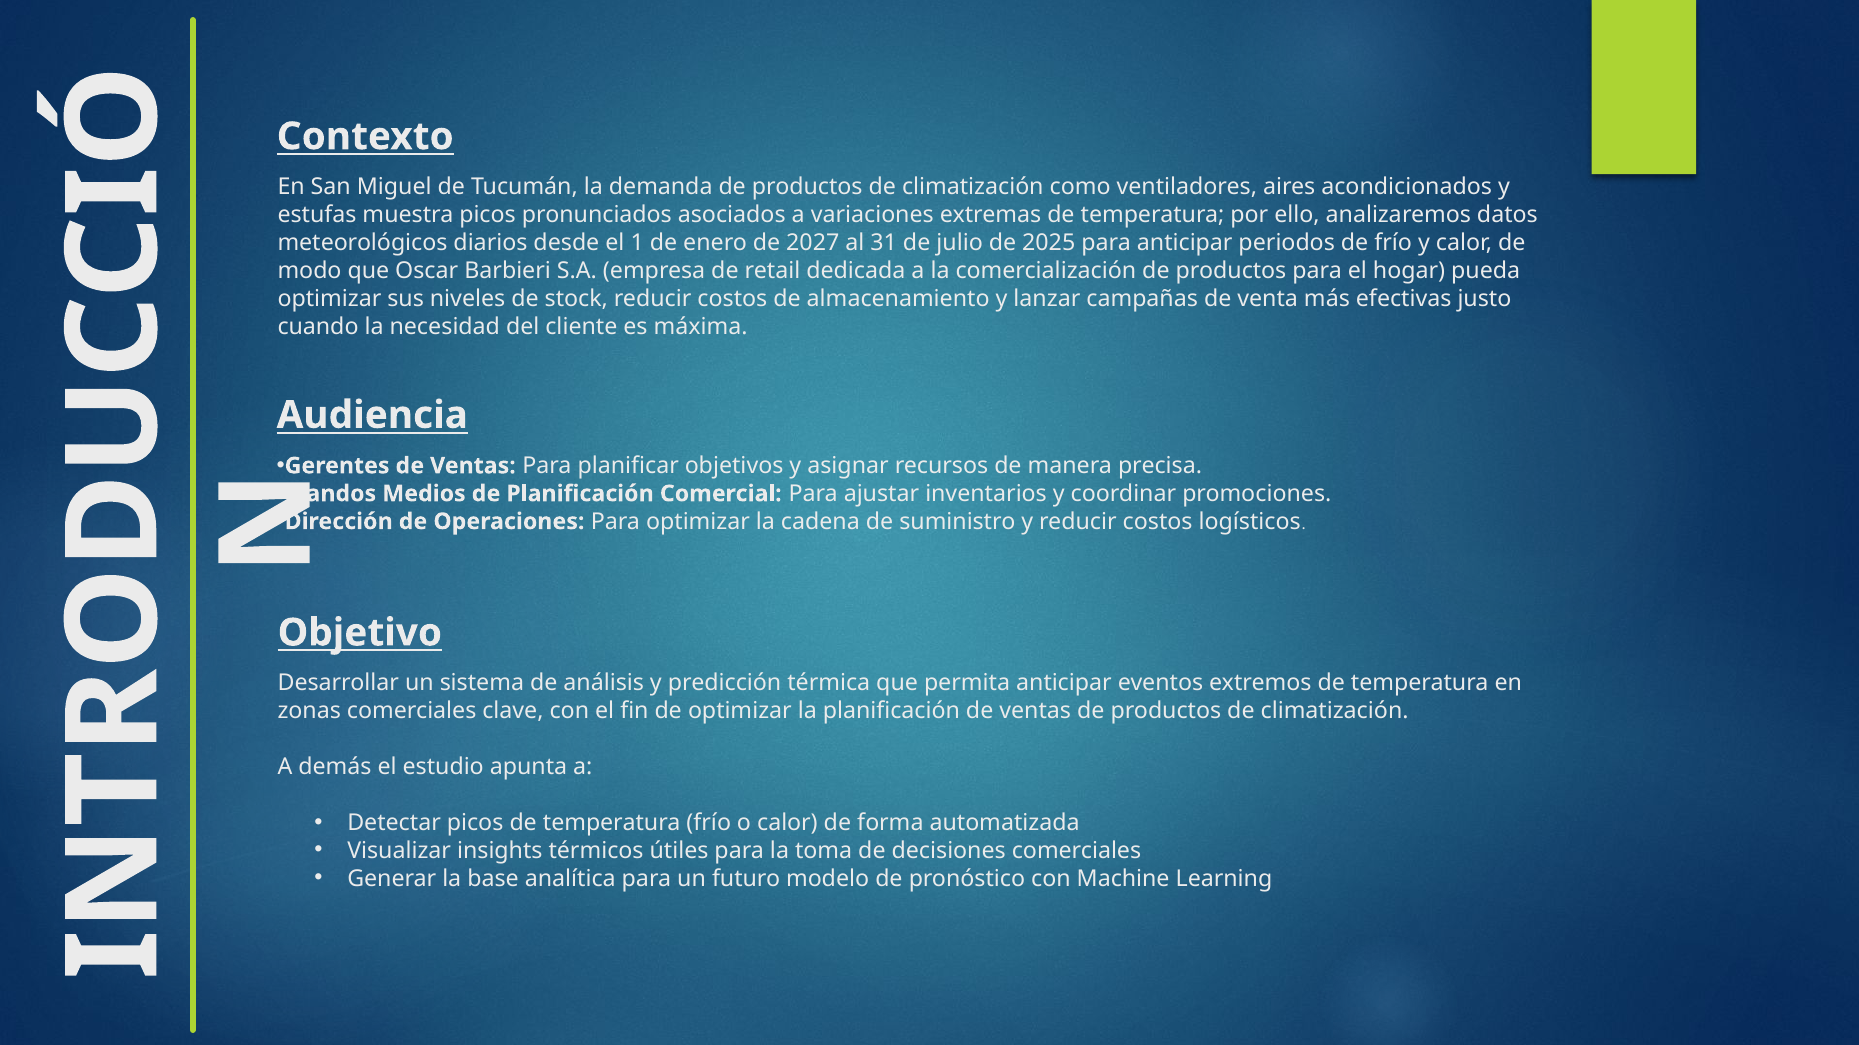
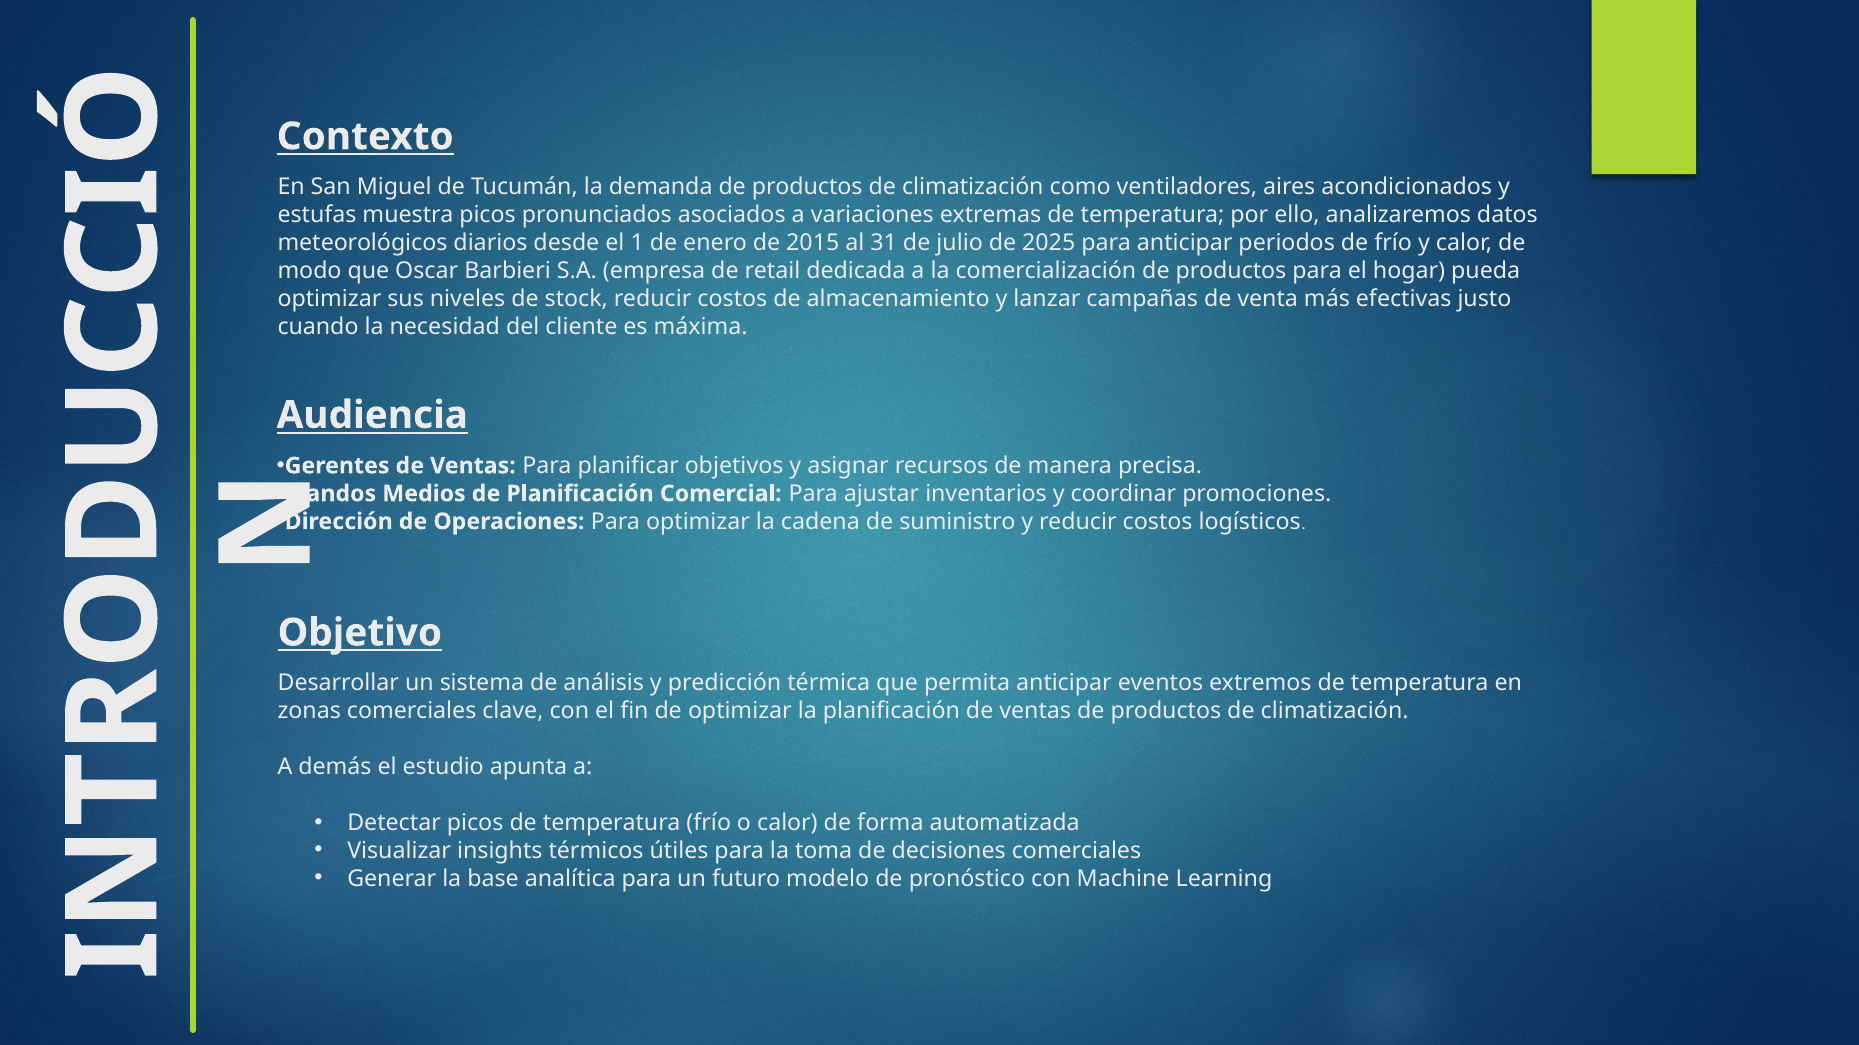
2027: 2027 -> 2015 (813, 243)
